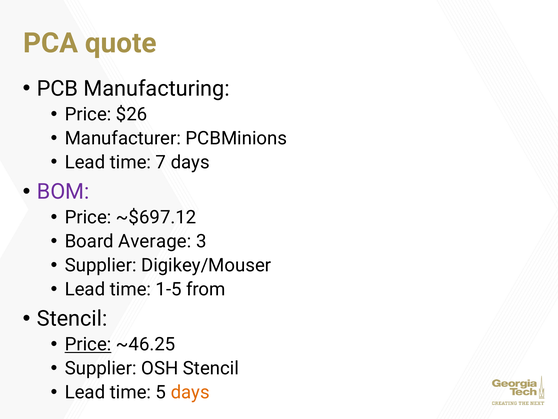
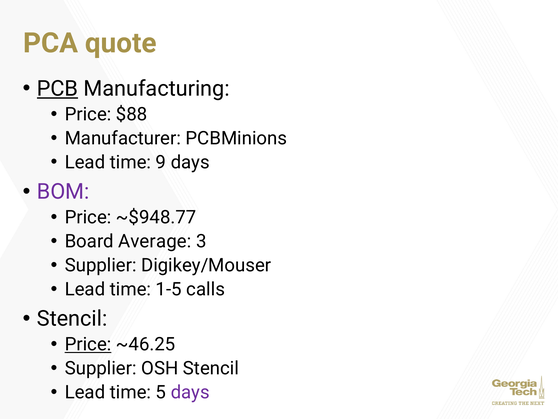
PCB underline: none -> present (58, 89)
$26: $26 -> $88 (132, 114)
7: 7 -> 9 (161, 162)
~$697.12: ~$697.12 -> ~$948.77 (156, 217)
from: from -> calls (206, 289)
days colour: orange -> purple (190, 392)
